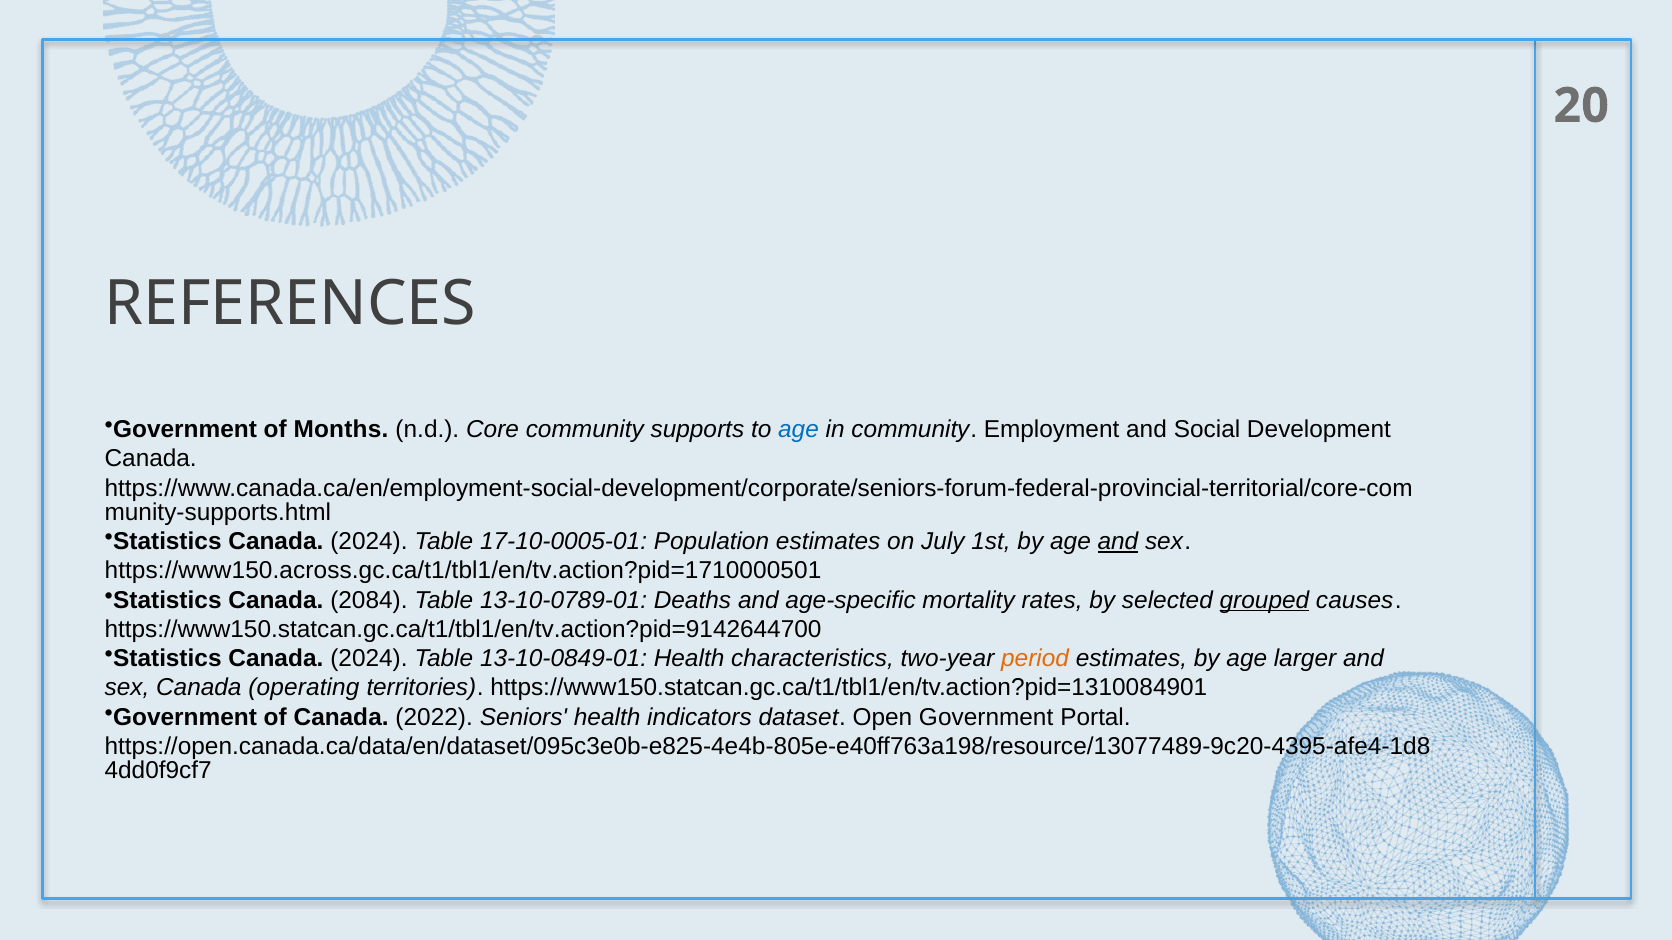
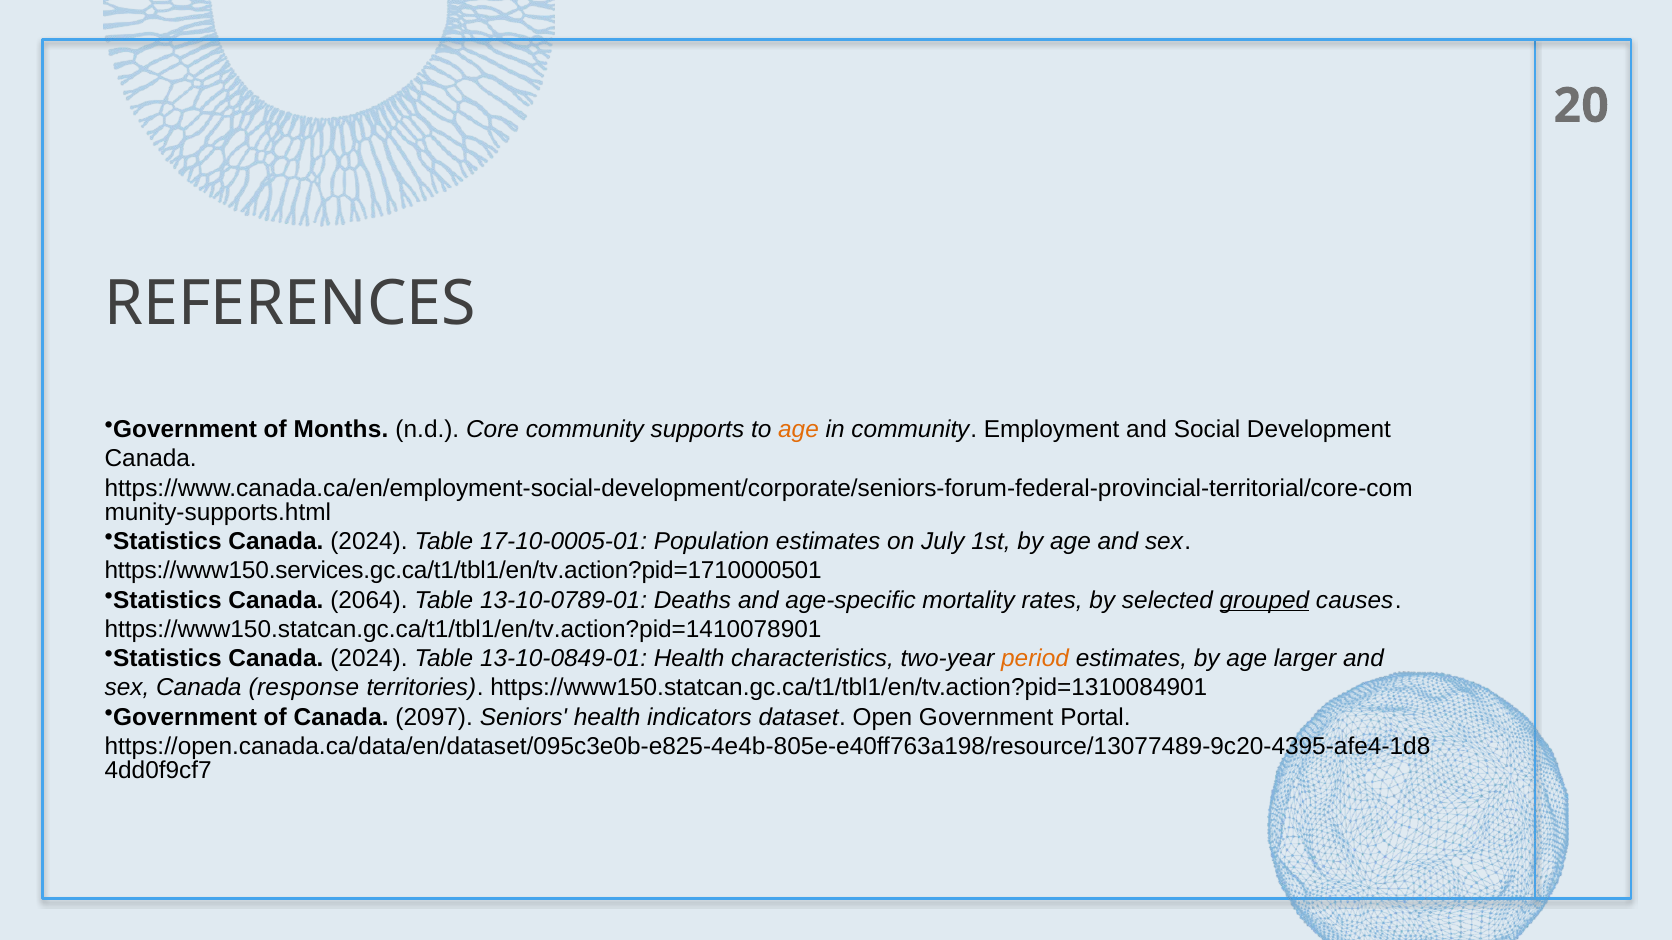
age colour: blue -> orange (799, 430)
and underline: present -> none (1118, 542)
https://www150.across.gc.ca/t1/tbl1/en/tv.action?pid=1710000501: https://www150.across.gc.ca/t1/tbl1/en/tv.action?pid=1710000501 -> https://www150.services.gc.ca/t1/tbl1/en/tv.action?pid=1710000501 (463, 571)
2084: 2084 -> 2064 (369, 600)
https://www150.statcan.gc.ca/t1/tbl1/en/tv.action?pid=9142644700: https://www150.statcan.gc.ca/t1/tbl1/en/tv.action?pid=9142644700 -> https://www150.statcan.gc.ca/t1/tbl1/en/tv.action?pid=1410078901 (463, 630)
operating: operating -> response (304, 688)
2022: 2022 -> 2097 (434, 718)
